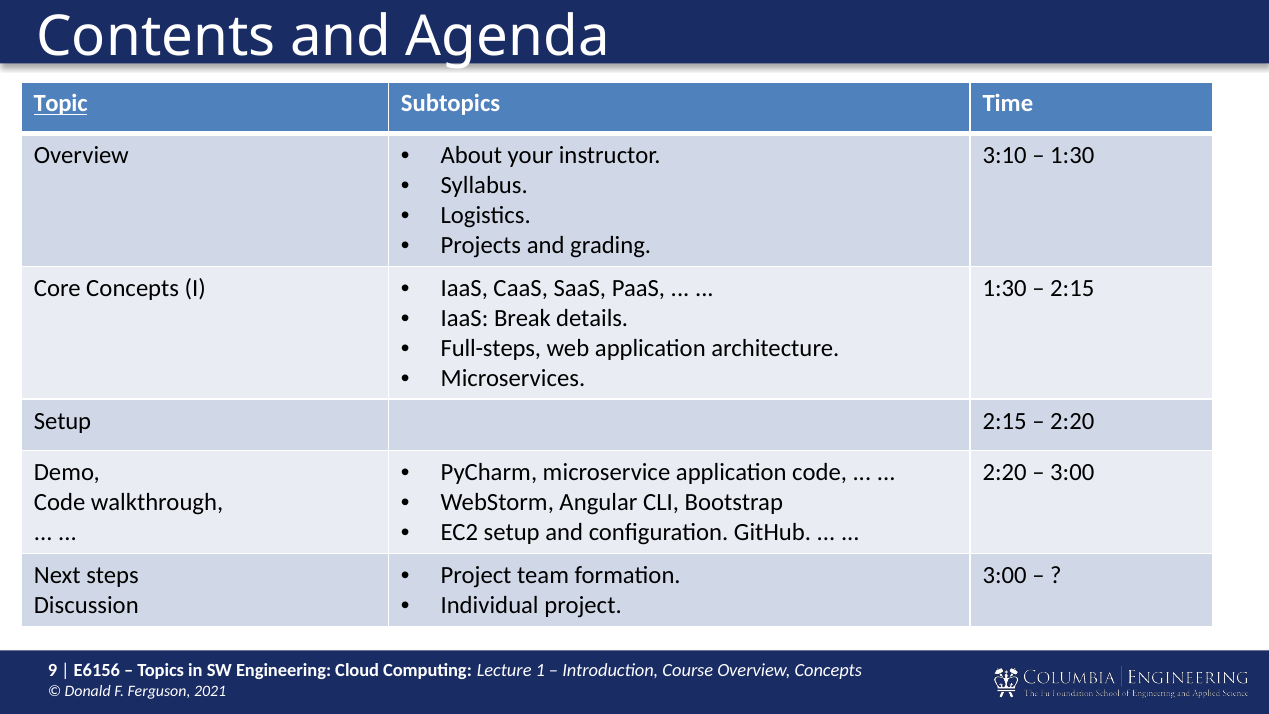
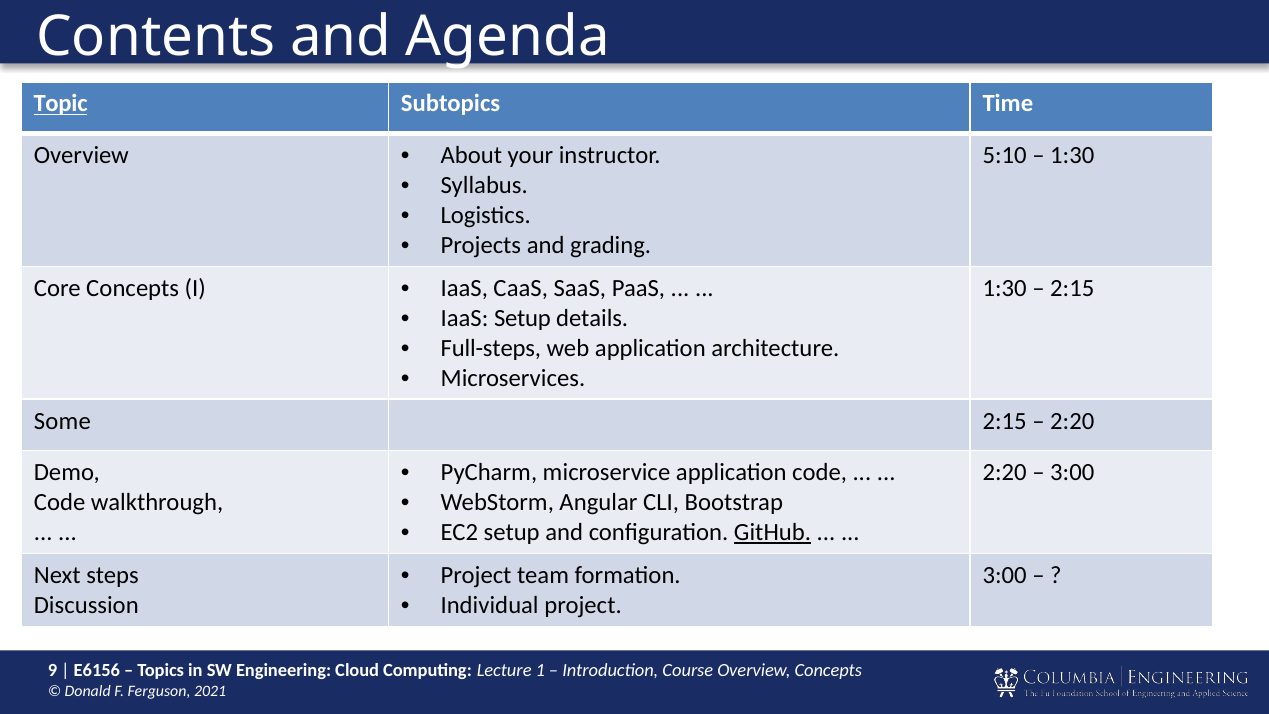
3:10: 3:10 -> 5:10 (1005, 155)
IaaS Break: Break -> Setup (522, 318)
Setup: Setup -> Some (62, 421)
GitHub underline: none -> present (773, 532)
